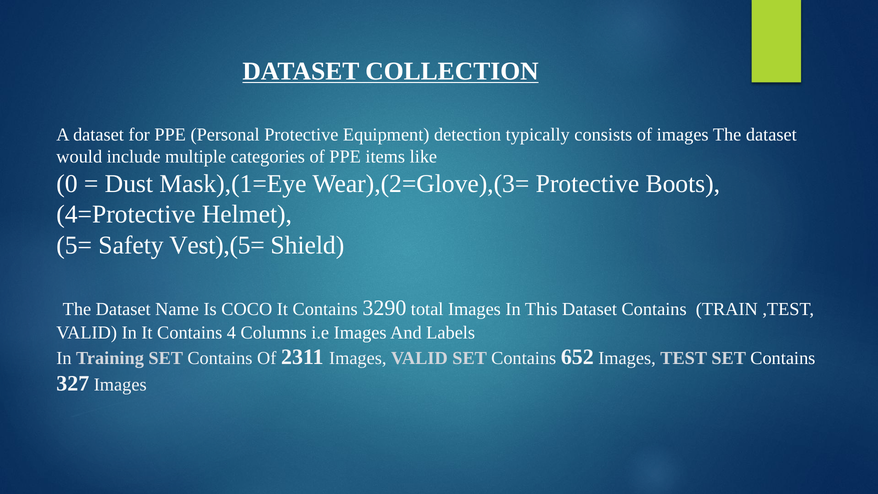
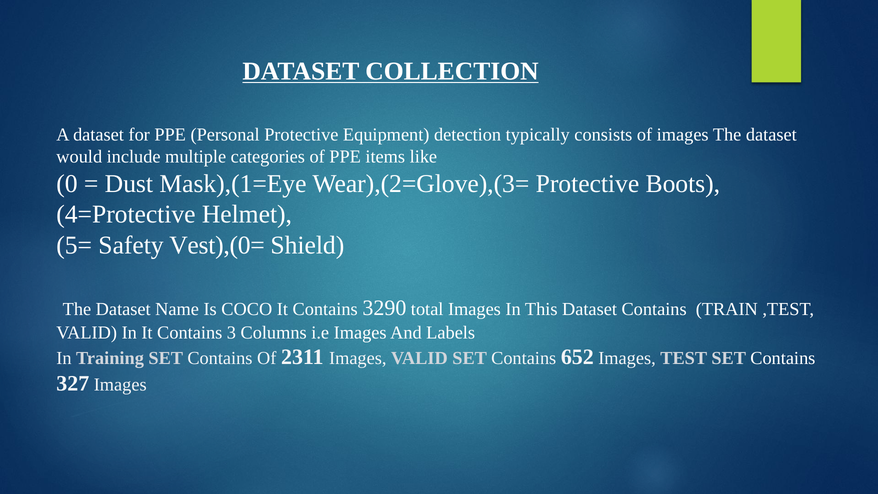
Vest),(5=: Vest),(5= -> Vest),(0= (217, 245)
4: 4 -> 3 (231, 332)
